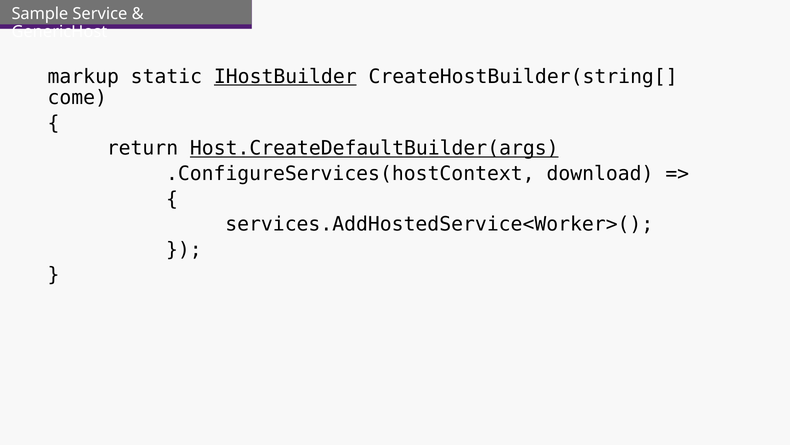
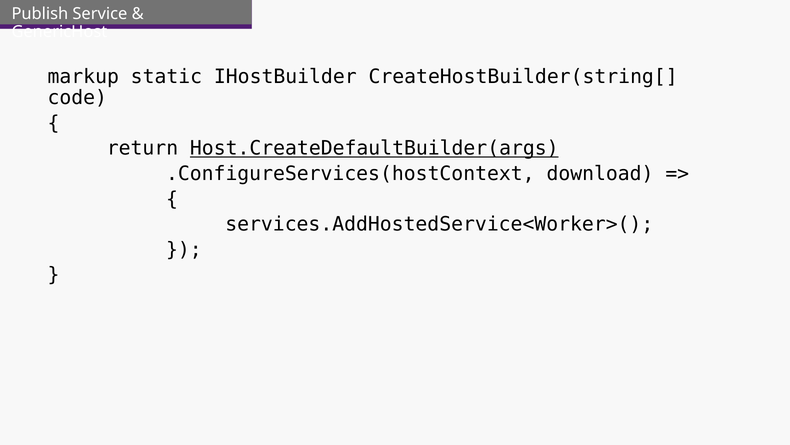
Sample: Sample -> Publish (40, 14)
IHostBuilder underline: present -> none (285, 76)
come: come -> code (77, 98)
